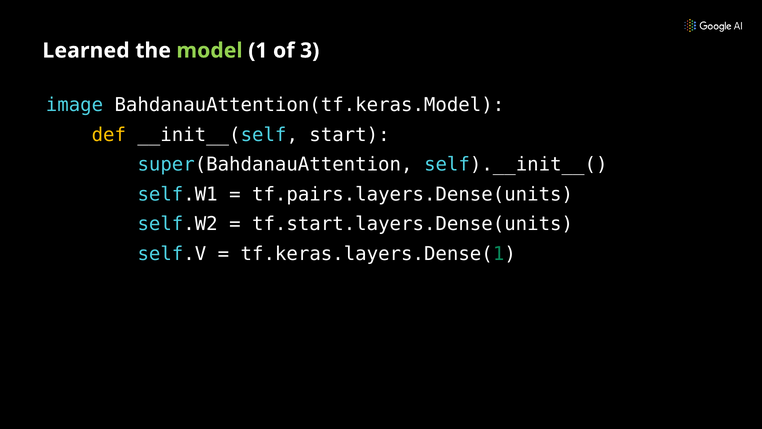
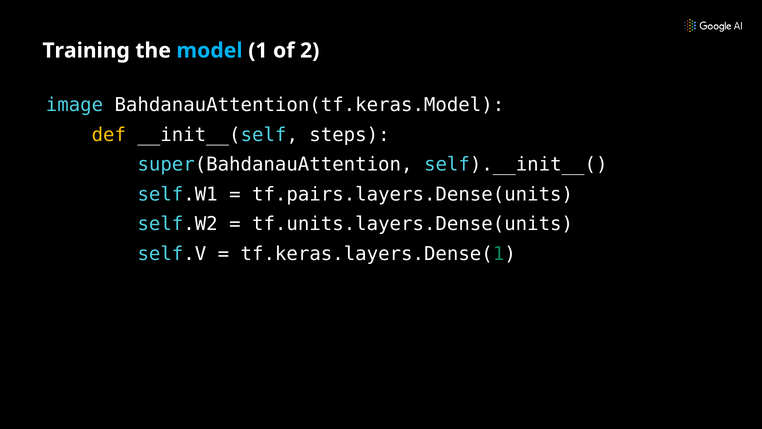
Learned: Learned -> Training (86, 51)
model colour: light green -> light blue (210, 51)
3: 3 -> 2 (310, 51)
start: start -> steps (349, 135)
tf.start.layers.Dense(units: tf.start.layers.Dense(units -> tf.units.layers.Dense(units (413, 224)
